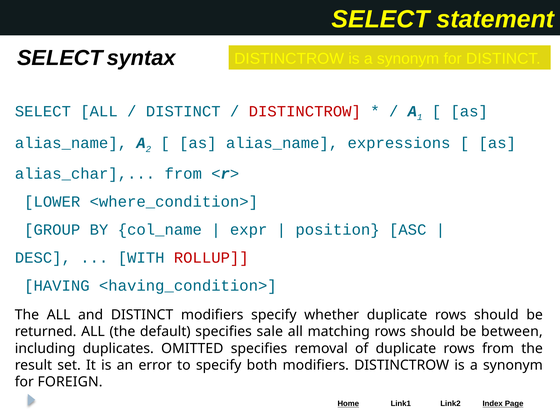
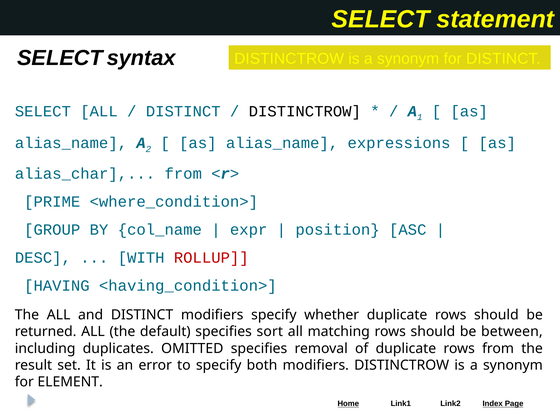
DISTINCTROW colour: red -> black (305, 111)
LOWER: LOWER -> PRIME (52, 202)
sale: sale -> sort (270, 332)
FOREIGN: FOREIGN -> ELEMENT (70, 382)
